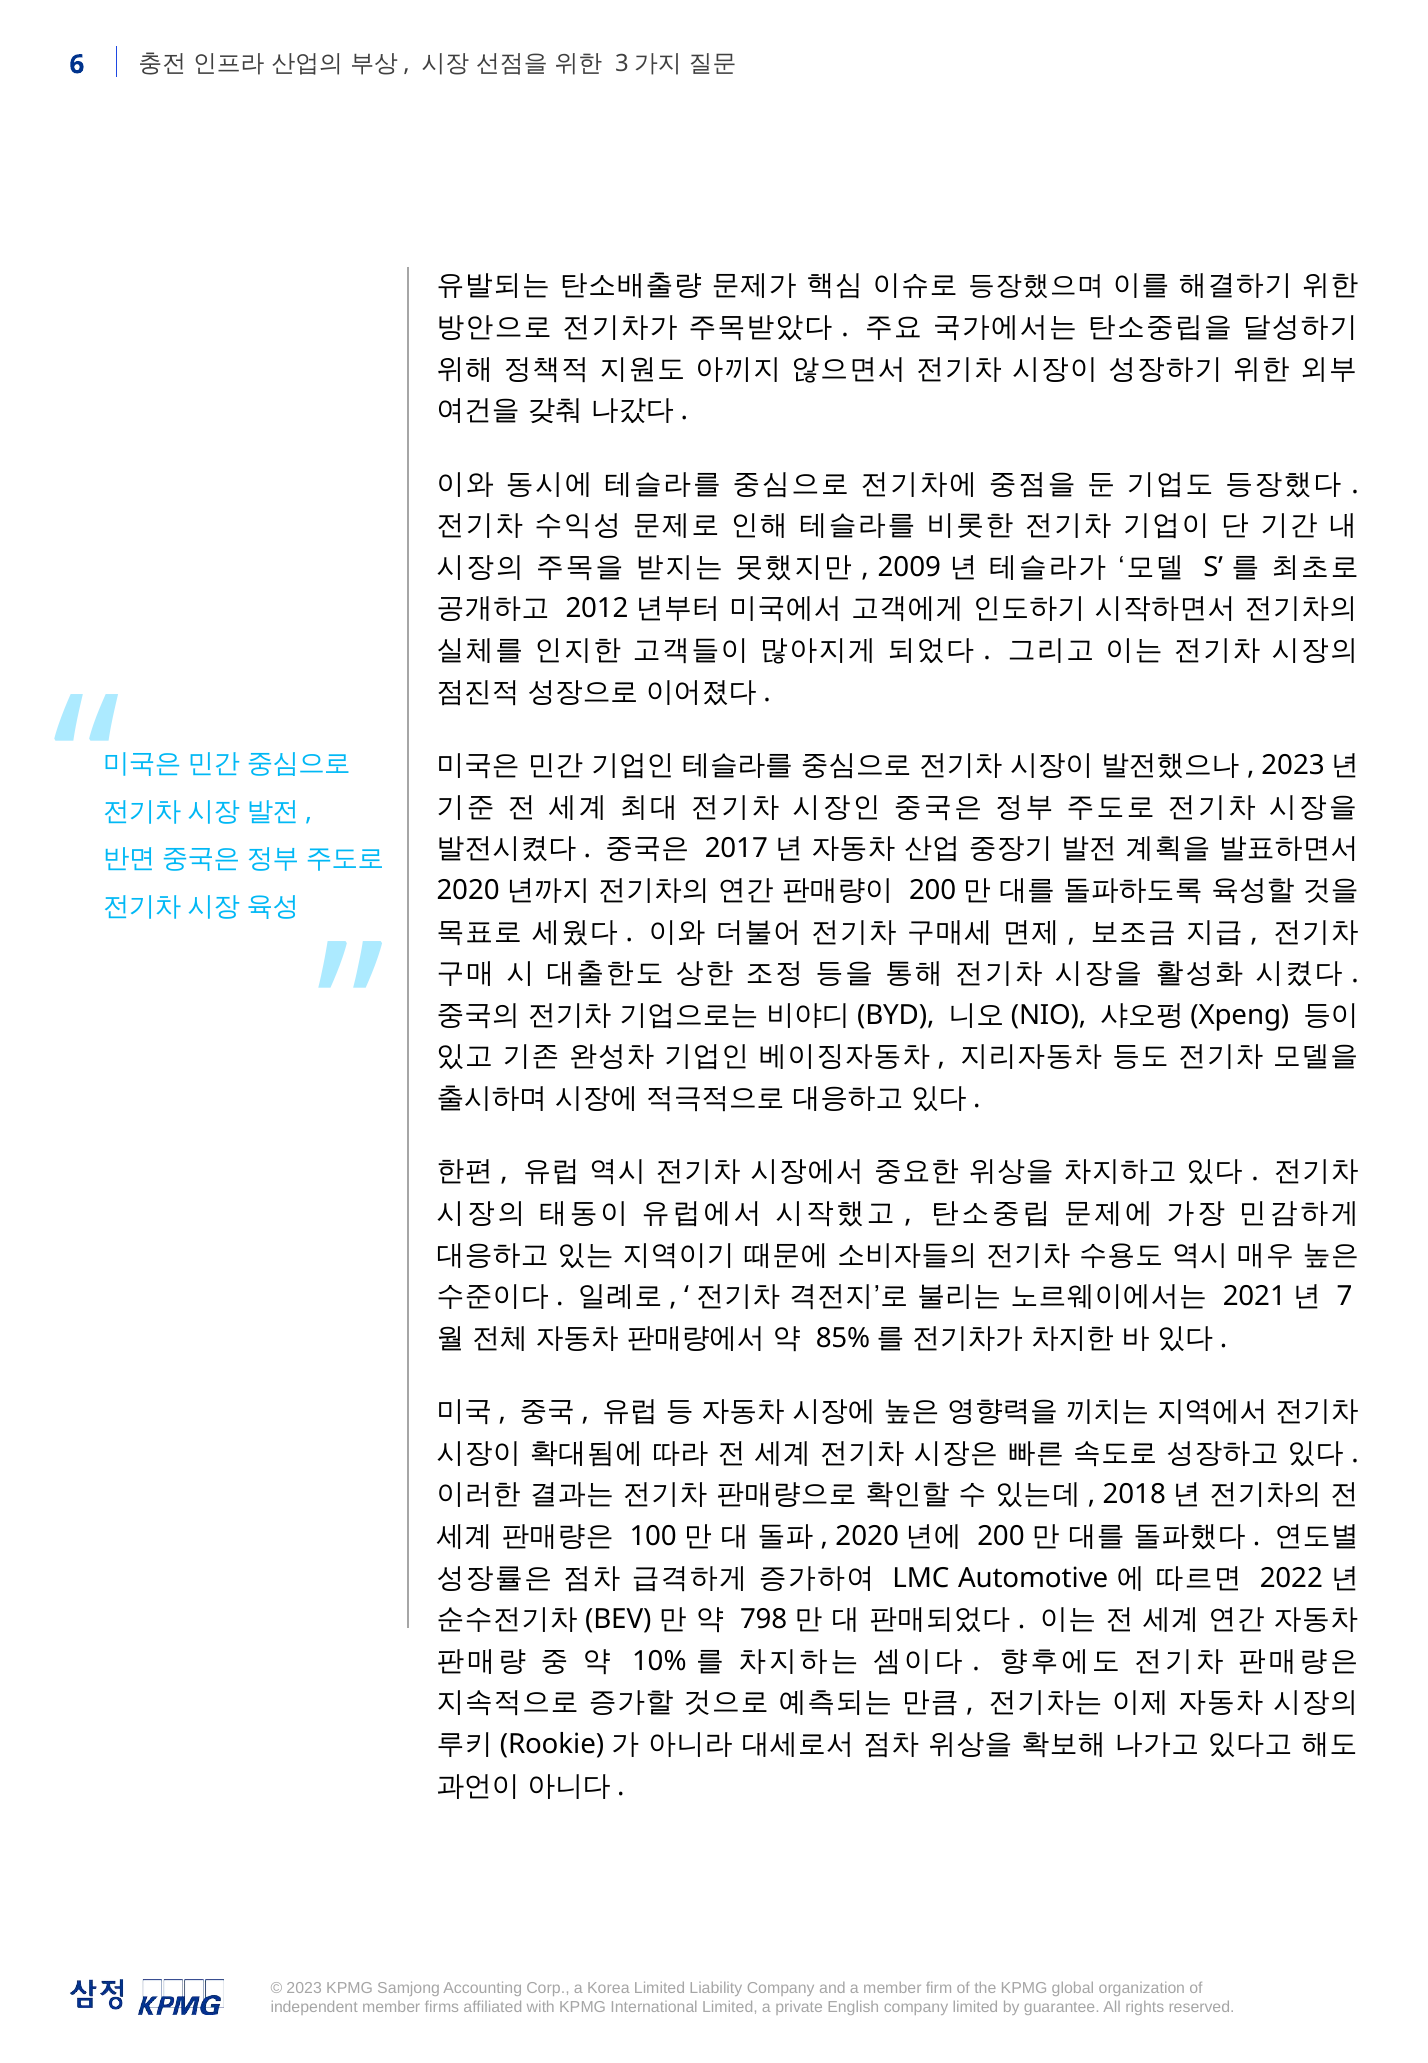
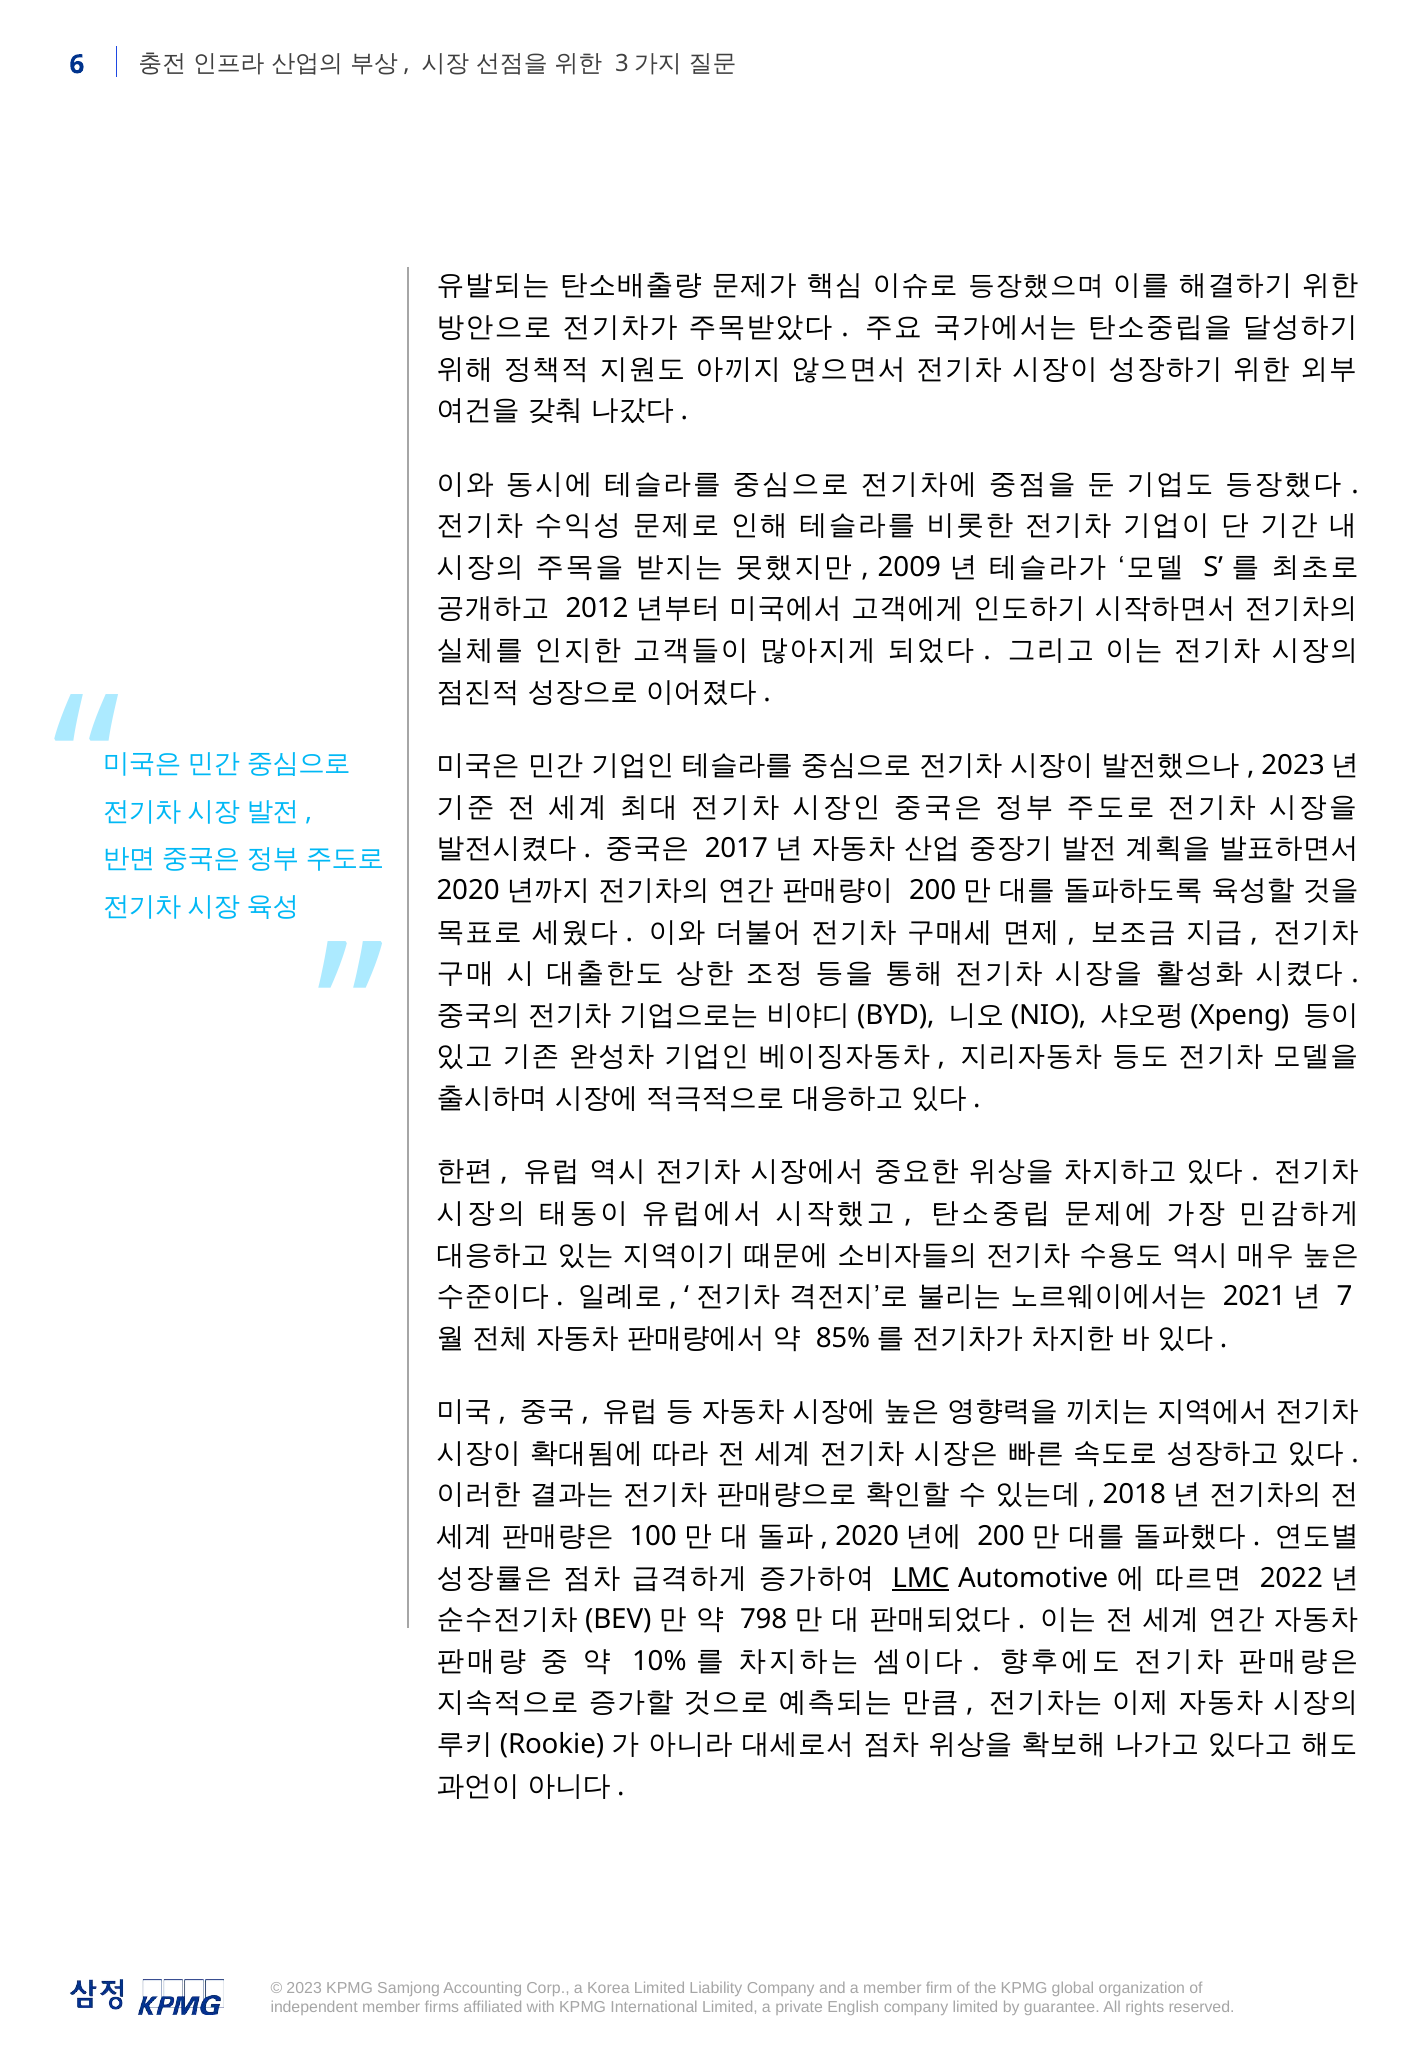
LMC underline: none -> present (921, 1578)
